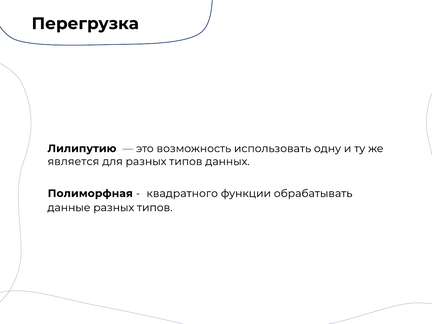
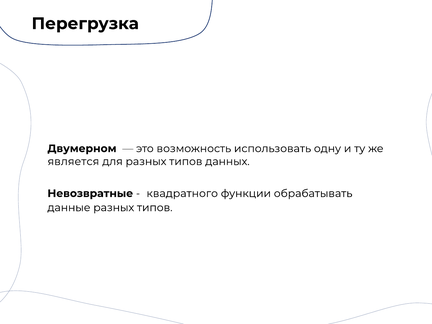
Лилипутию: Лилипутию -> Двумерном (82, 149)
Полиморфная: Полиморфная -> Невозвратные (90, 193)
